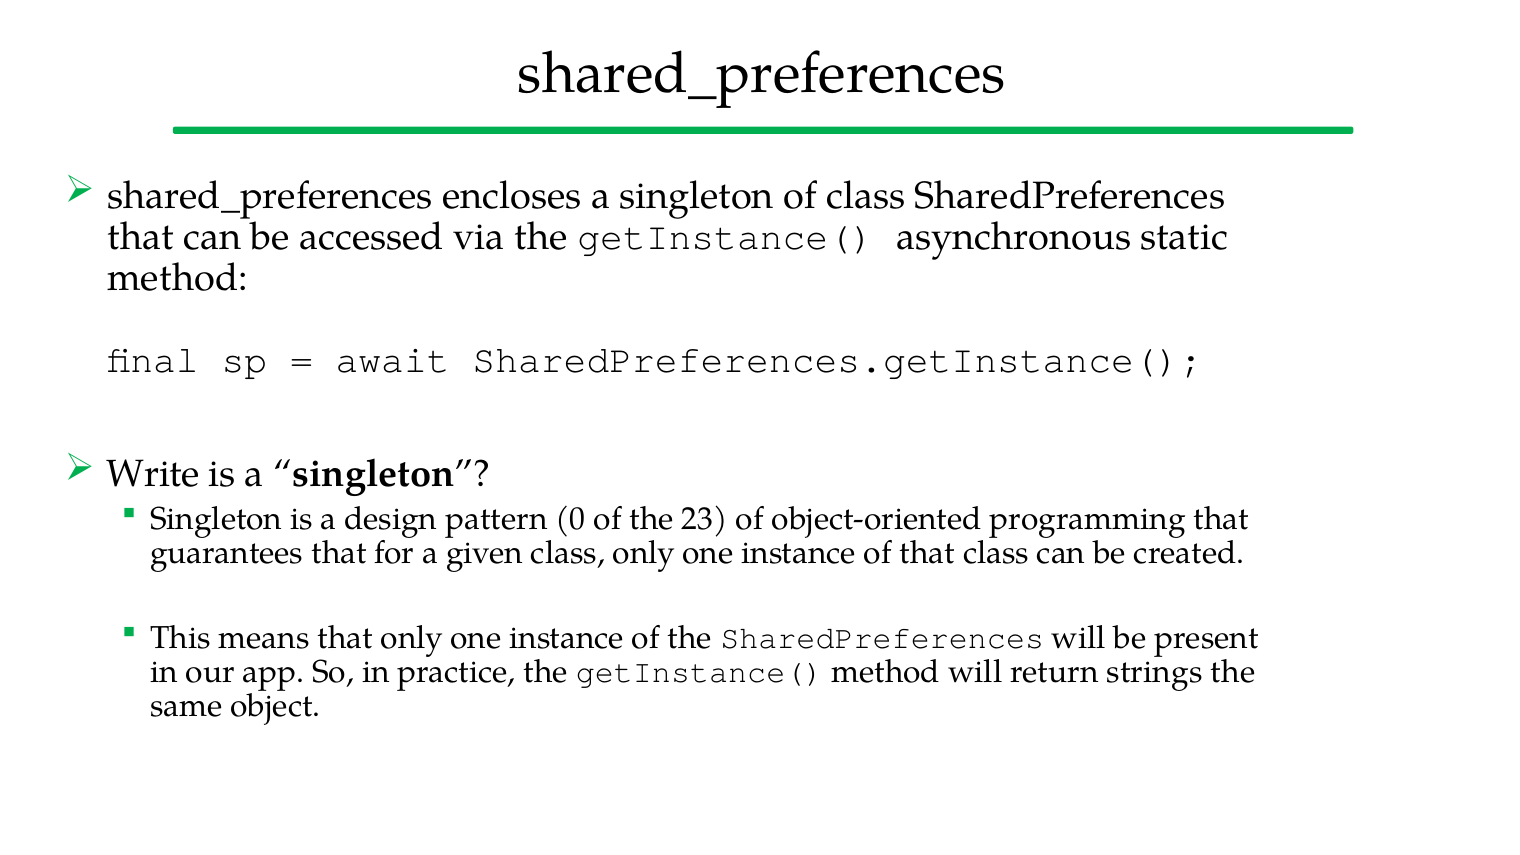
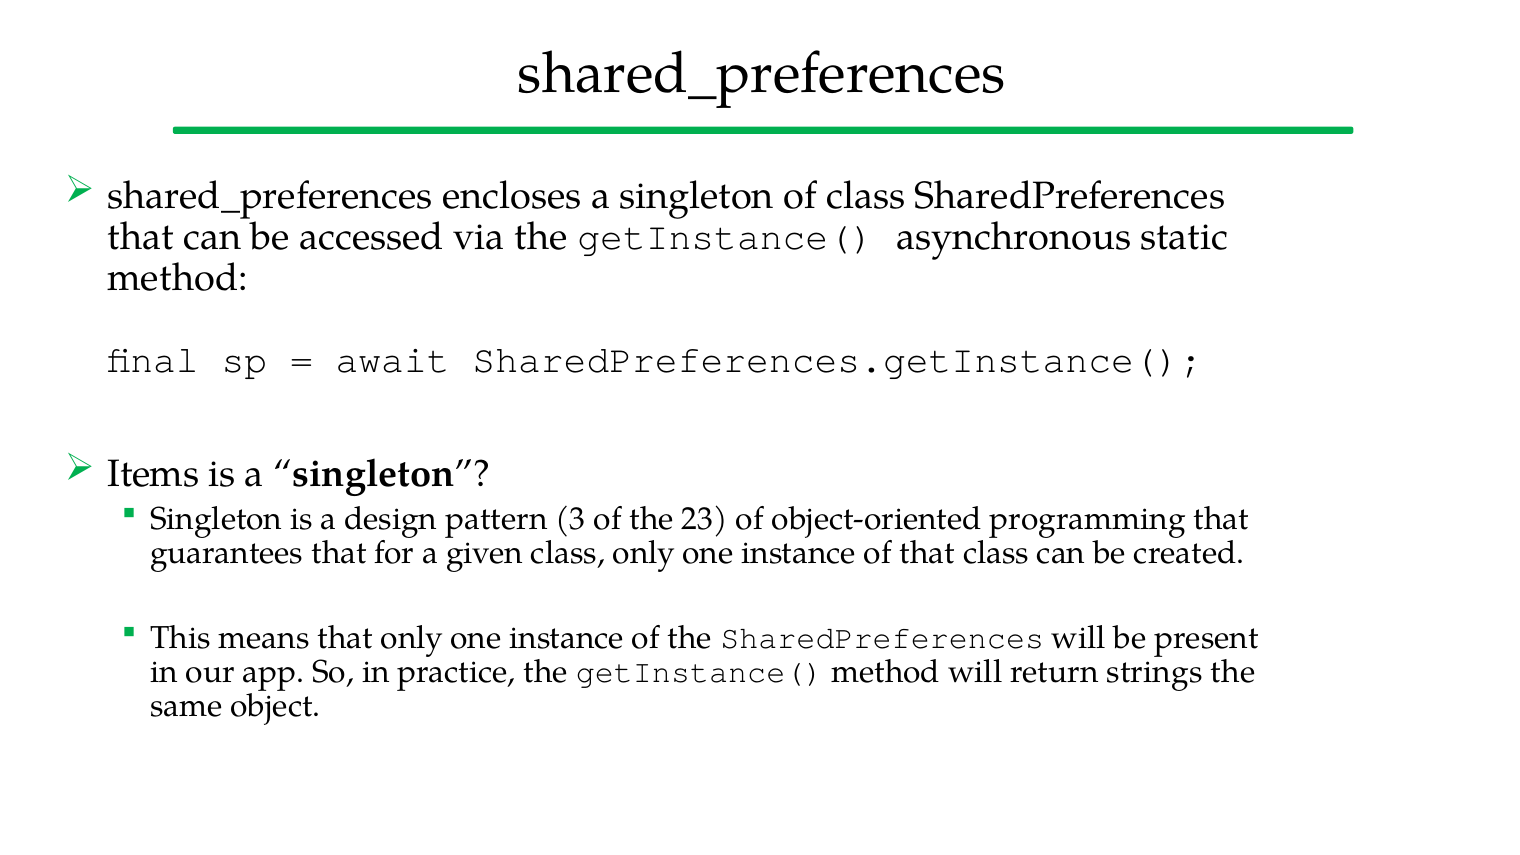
Write: Write -> Items (153, 474)
0: 0 -> 3 (571, 519)
